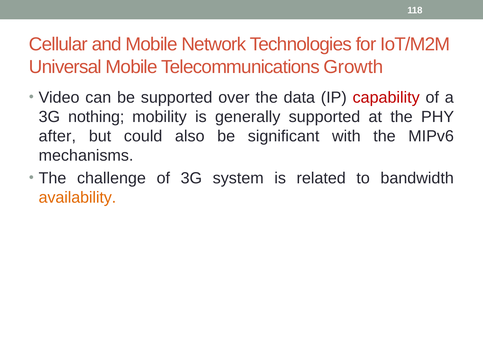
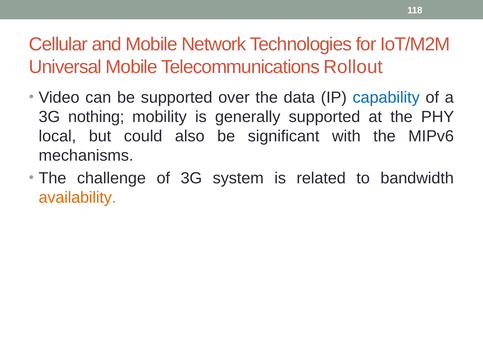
Growth: Growth -> Rollout (353, 67)
capability colour: red -> blue (386, 98)
after: after -> local (57, 136)
